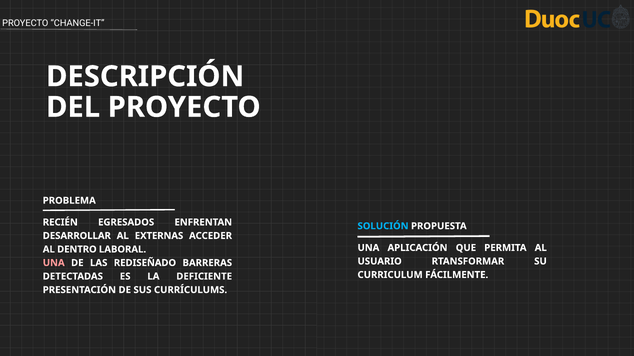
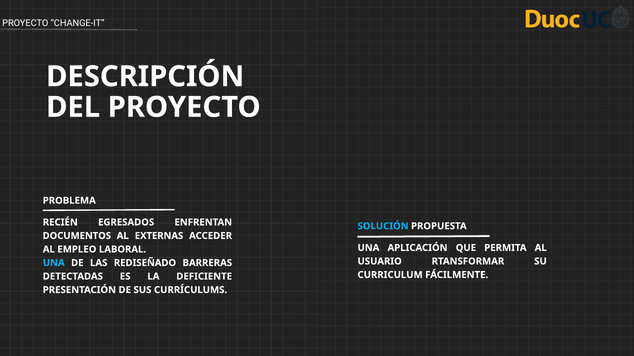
DESARROLLAR: DESARROLLAR -> DOCUMENTOS (77, 236)
DENTRO: DENTRO -> EMPLEO (77, 250)
UNA colour: pink -> light blue (54, 263)
